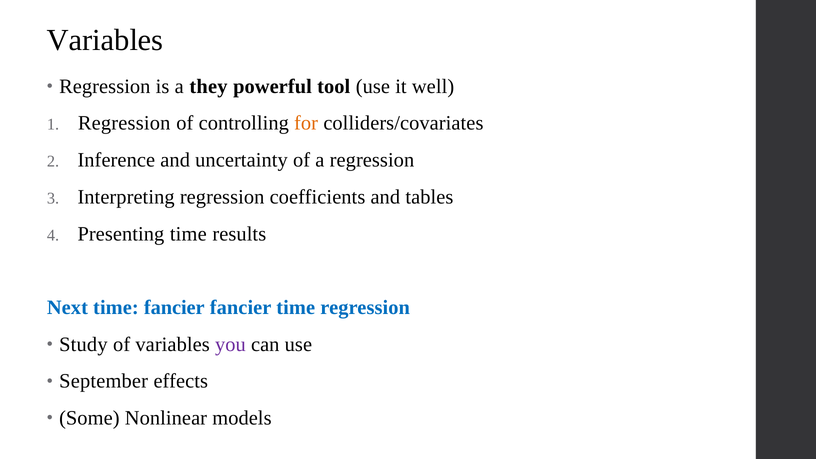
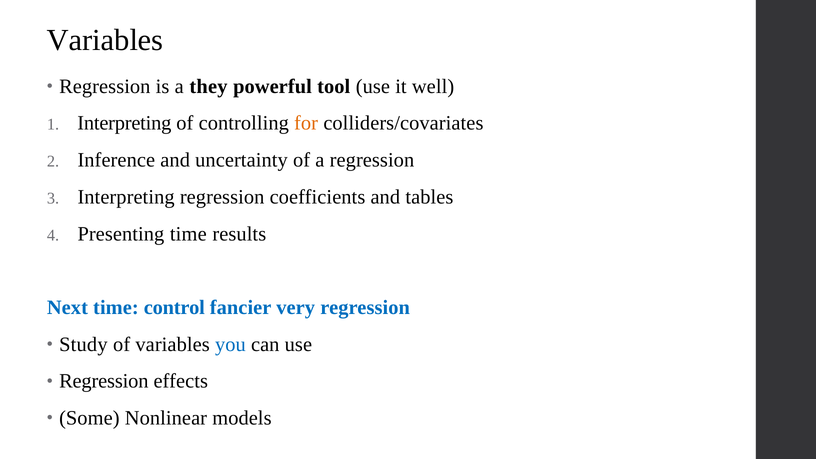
Regression: Regression -> Interpreting (124, 123)
time fancier: fancier -> control (174, 308)
fancier time: time -> very (296, 308)
you colour: purple -> blue (230, 344)
September: September -> Regression (104, 381)
